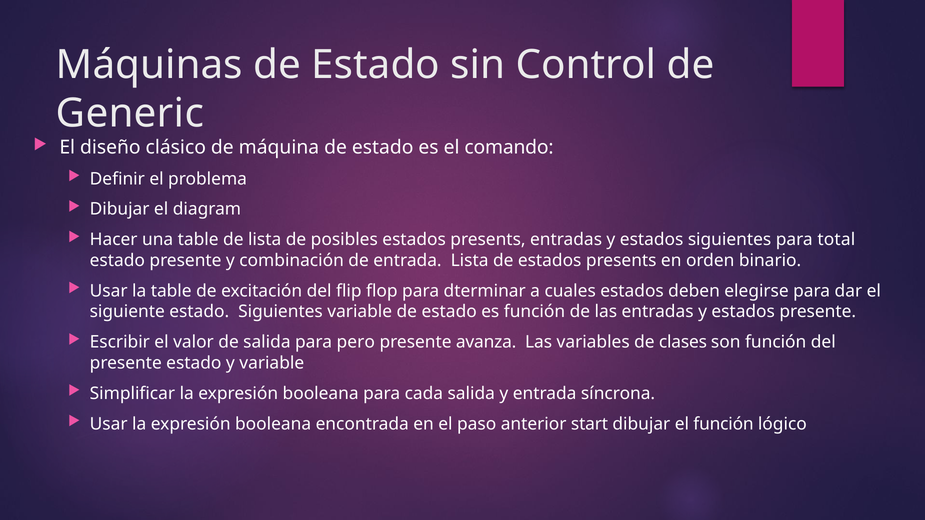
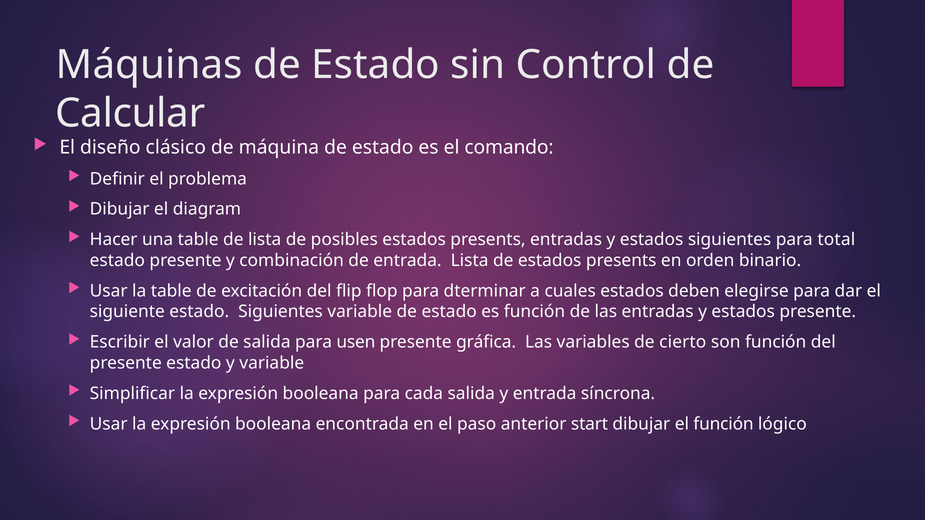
Generic: Generic -> Calcular (130, 114)
pero: pero -> usen (356, 342)
avanza: avanza -> gráfica (486, 342)
clases: clases -> cierto (683, 342)
